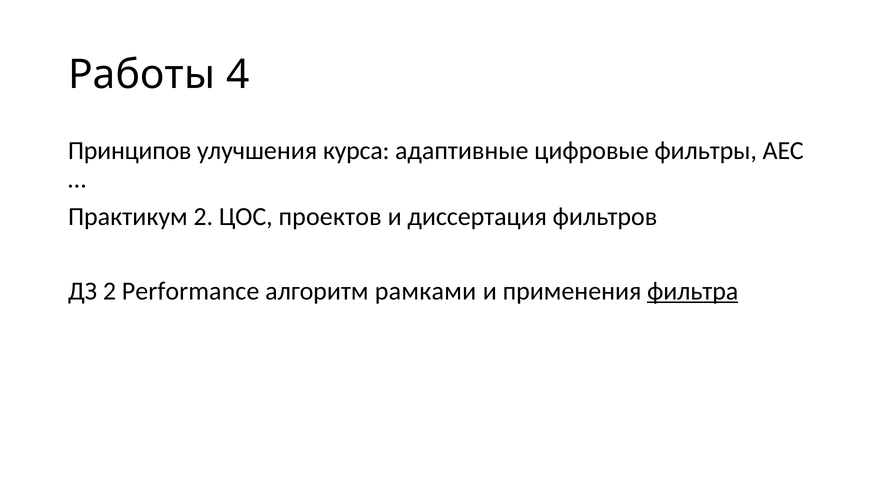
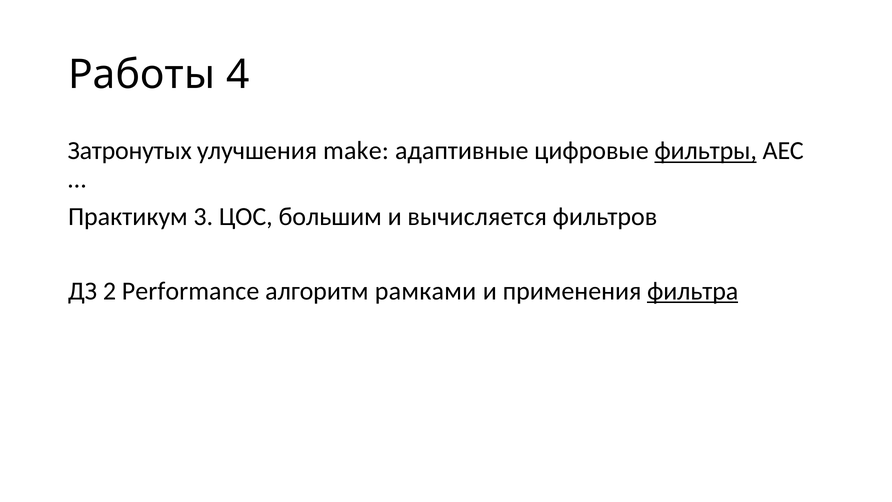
Принципов: Принципов -> Затронутых (130, 151)
курса: курса -> make (356, 151)
фильтры underline: none -> present (706, 151)
Практикум 2: 2 -> 3 (203, 216)
проектов: проектов -> большим (330, 216)
диссертация: диссертация -> вычисляется (477, 216)
